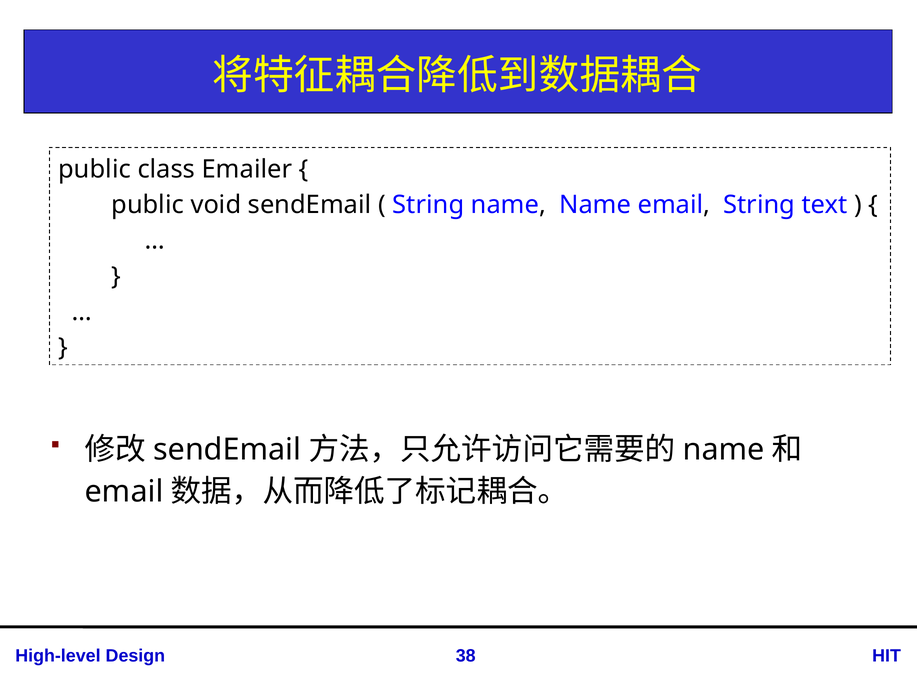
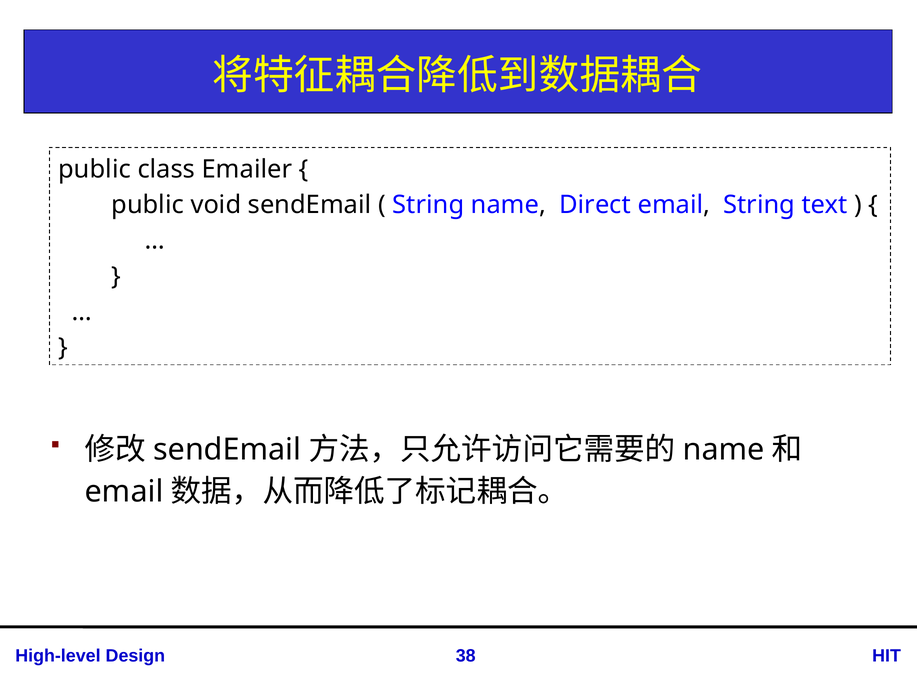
name Name: Name -> Direct (595, 205)
